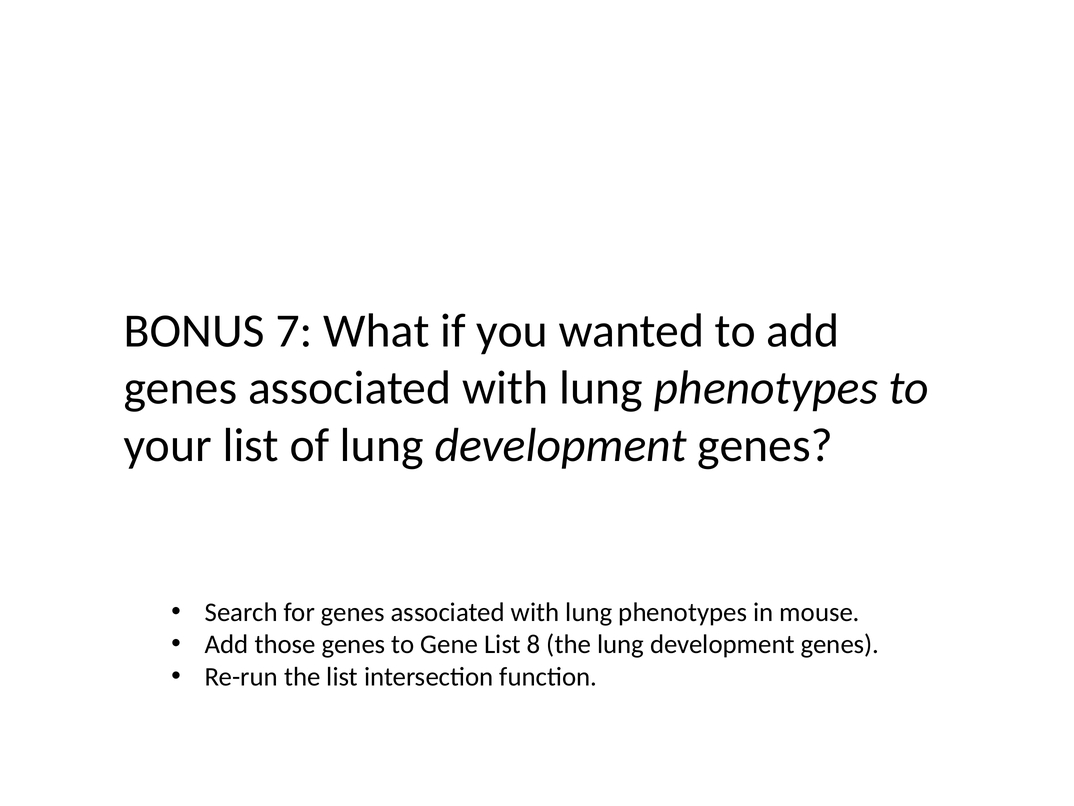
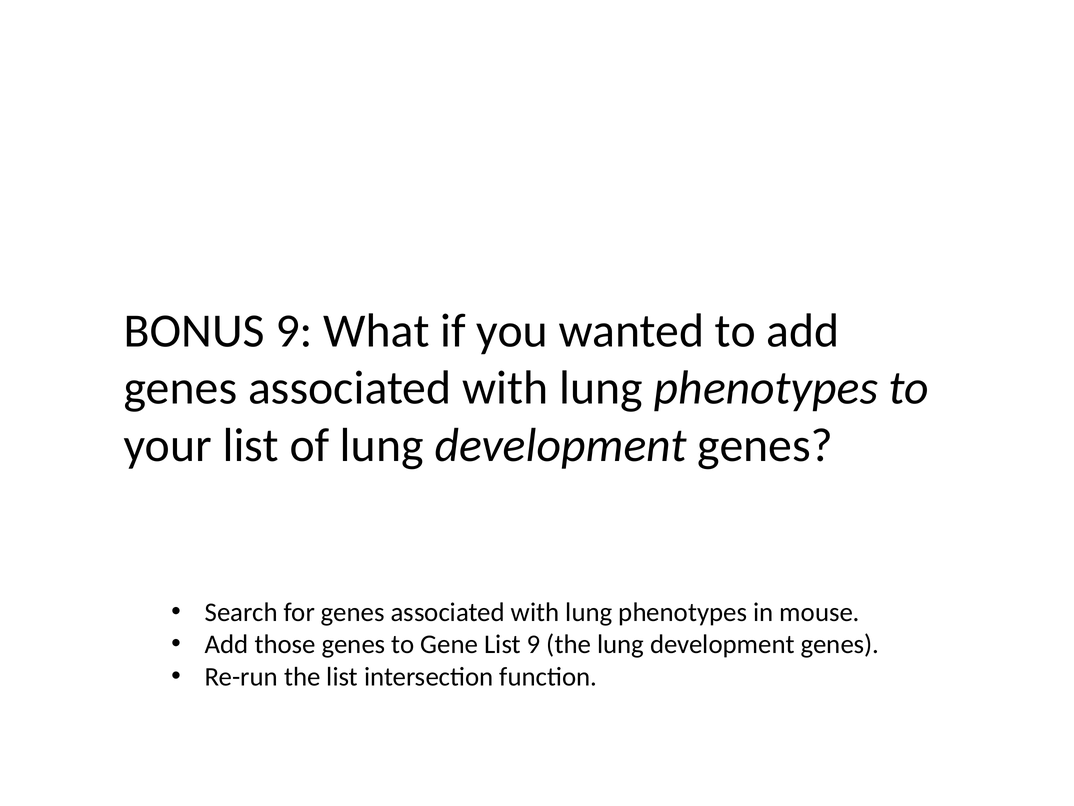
BONUS 7: 7 -> 9 (294, 331)
List 8: 8 -> 9 (534, 644)
